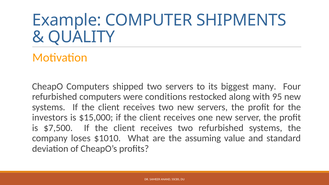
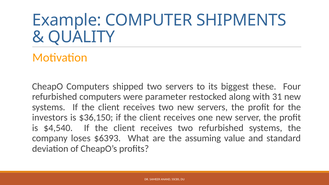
many: many -> these (264, 86)
conditions: conditions -> parameter (166, 97)
95: 95 -> 31 (277, 97)
$15,000: $15,000 -> $36,150 (96, 118)
$7,500: $7,500 -> $4,540 (58, 128)
$1010: $1010 -> $6393 (107, 138)
